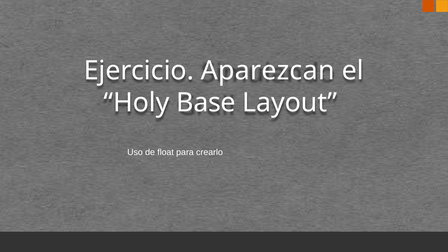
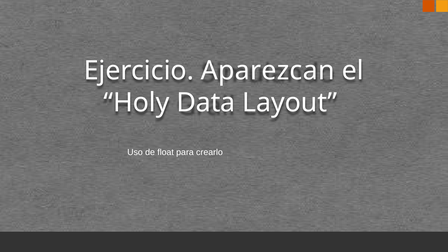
Base: Base -> Data (206, 103)
